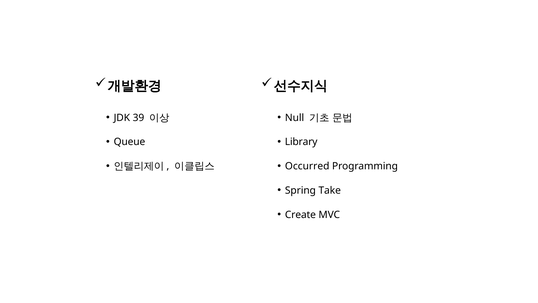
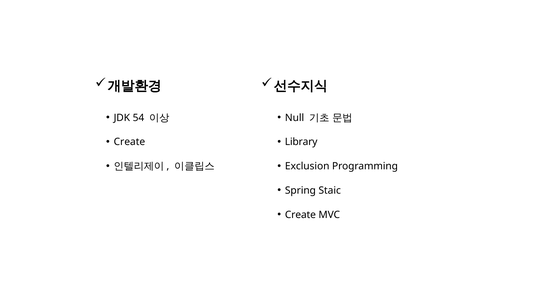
39: 39 -> 54 (138, 118)
Queue: Queue -> Create (129, 142)
Occurred: Occurred -> Exclusion (307, 166)
Take: Take -> Staic (330, 190)
